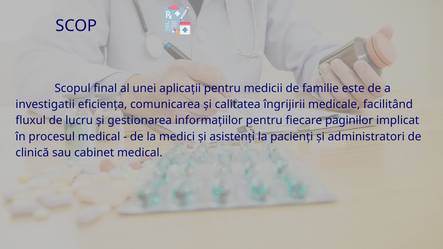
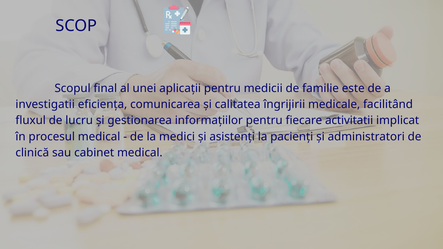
paginilor: paginilor -> activitatii (349, 121)
